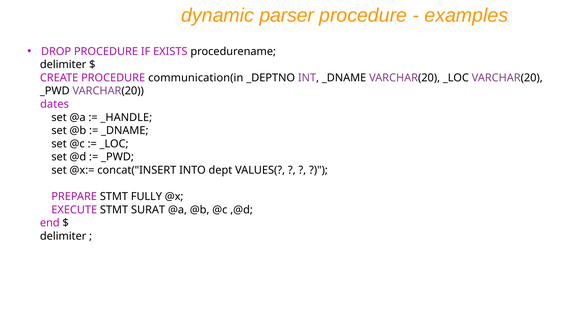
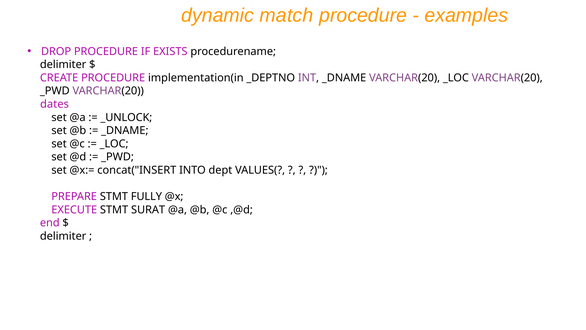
parser: parser -> match (286, 15)
communication(in: communication(in -> implementation(in (196, 78)
_HANDLE: _HANDLE -> _UNLOCK (126, 117)
